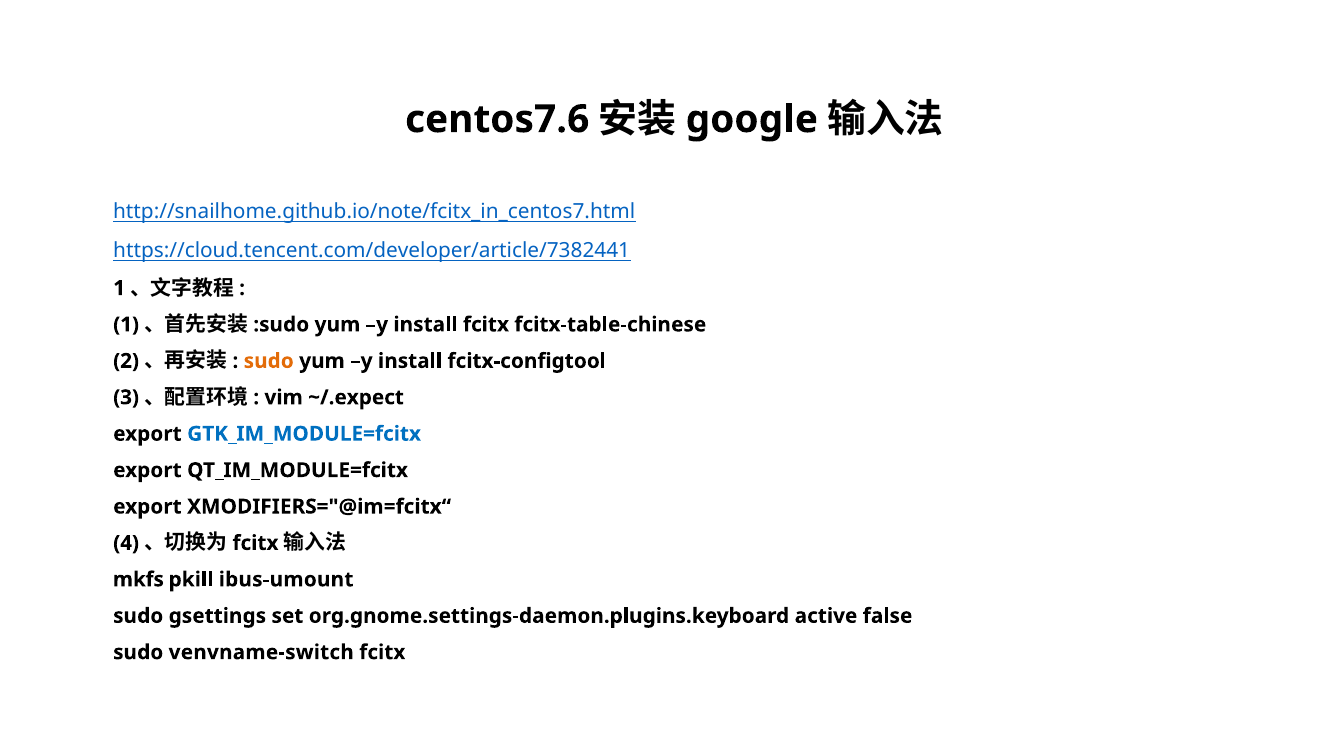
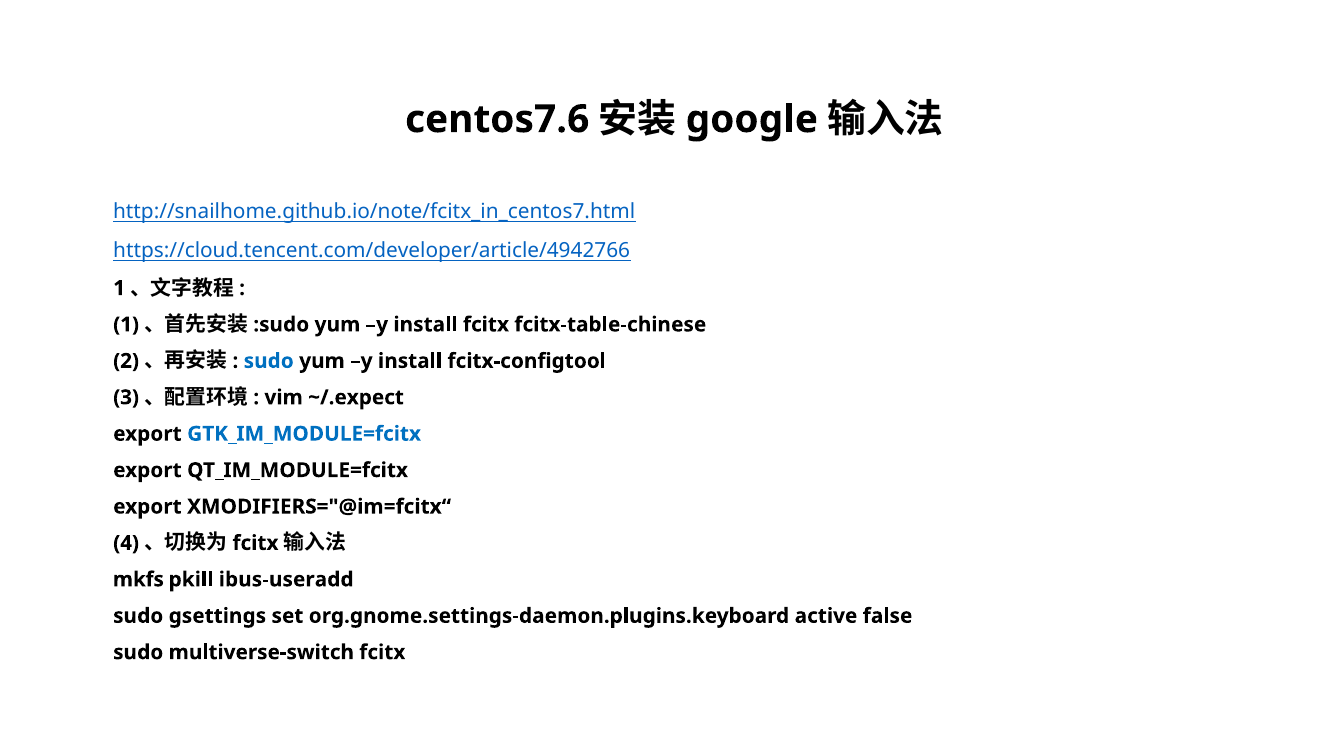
https://cloud.tencent.com/developer/article/7382441: https://cloud.tencent.com/developer/article/7382441 -> https://cloud.tencent.com/developer/article/4942766 (372, 251)
sudo colour: orange -> blue (269, 361)
ibus-umount: ibus-umount -> ibus-useradd (286, 579)
venvname-switch: venvname-switch -> multiverse-switch (261, 652)
